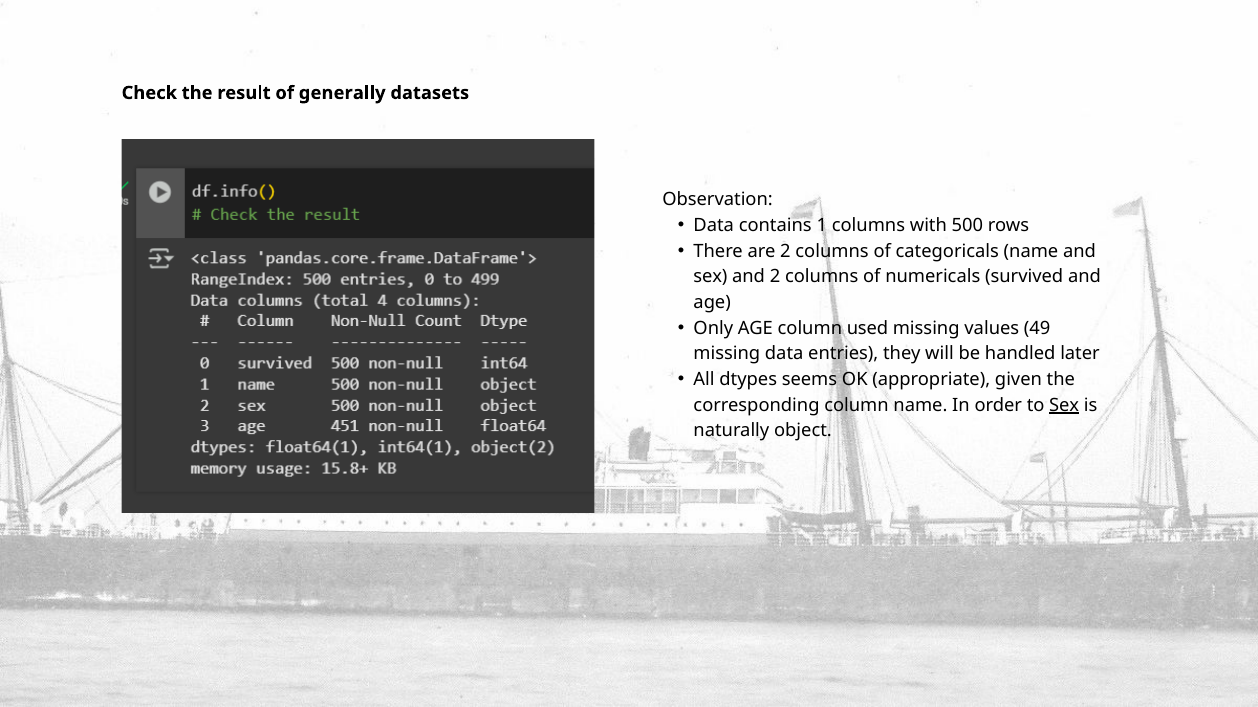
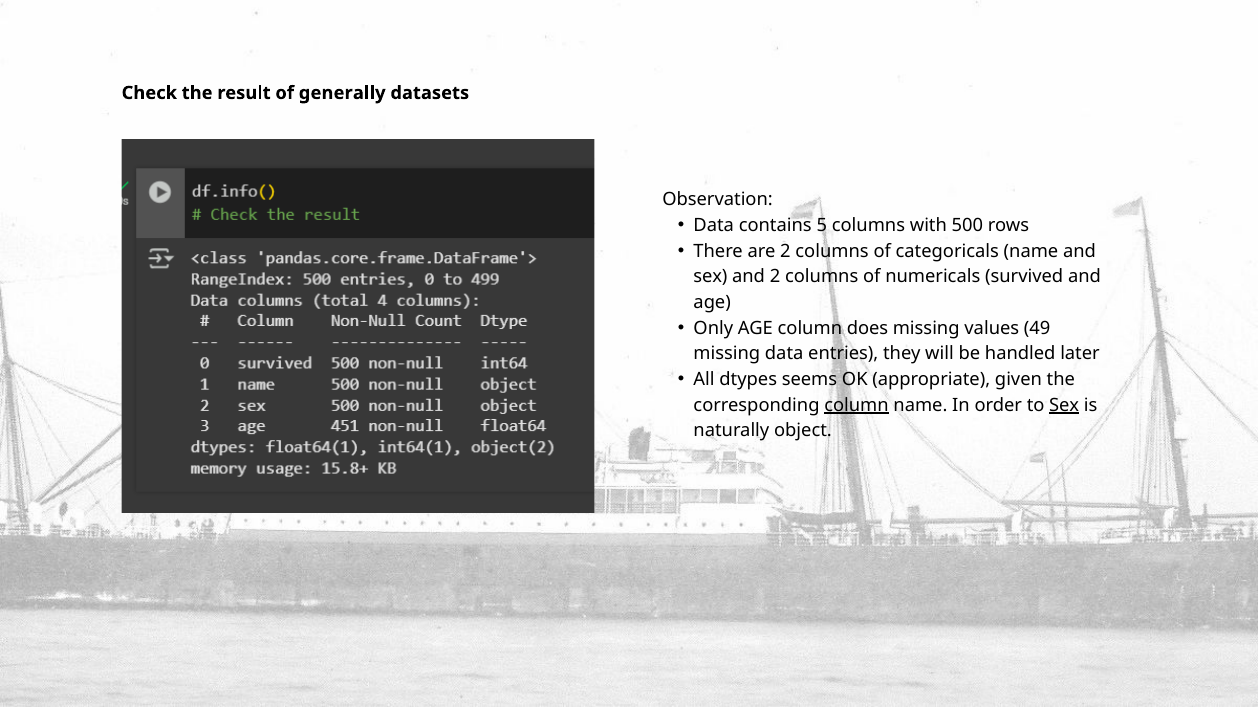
1: 1 -> 5 (822, 226)
used: used -> does (867, 328)
column underline: none -> present (857, 405)
